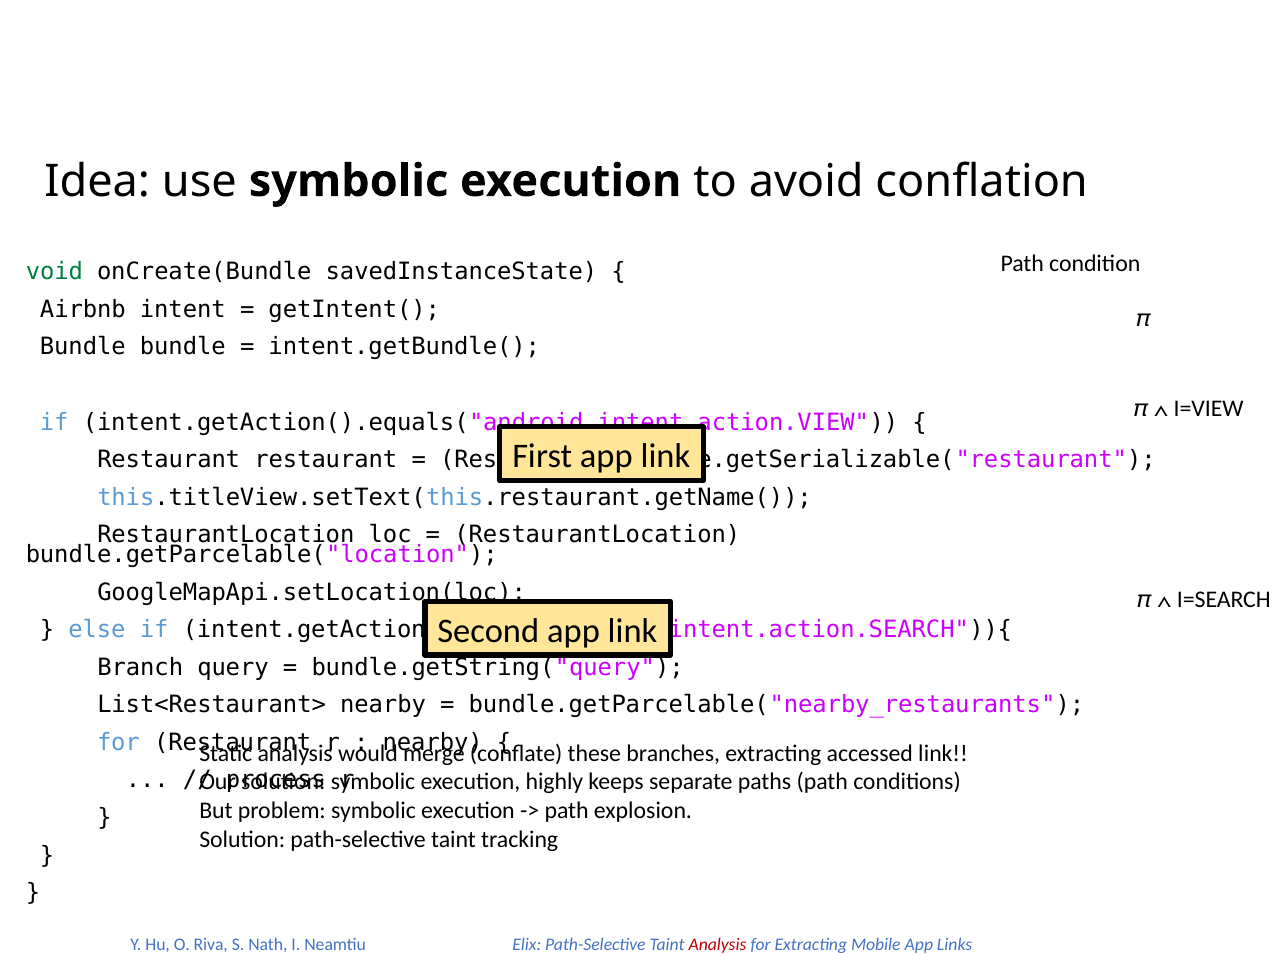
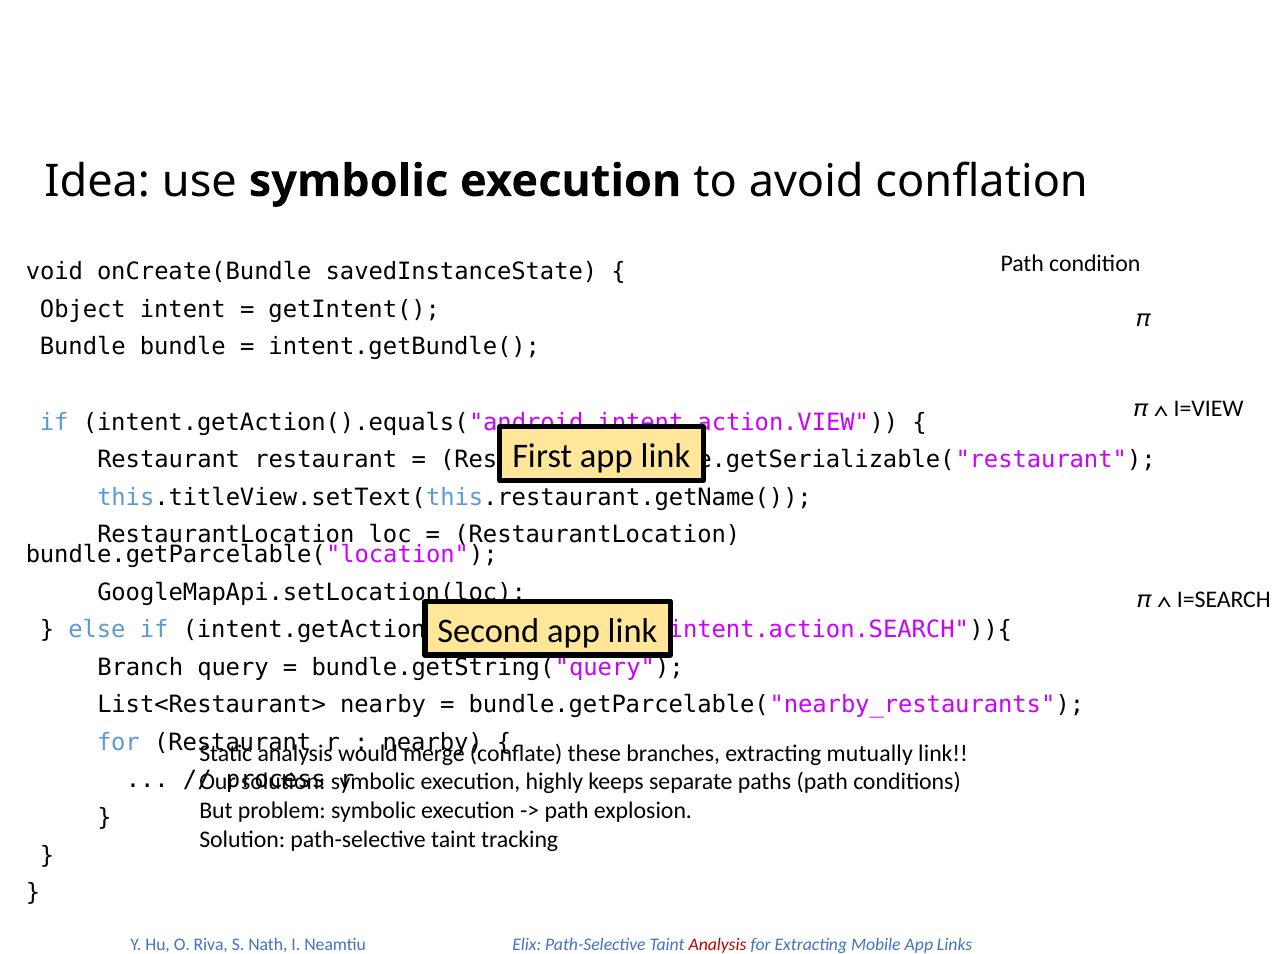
void colour: green -> black (54, 272)
Airbnb: Airbnb -> Object (83, 310)
accessed: accessed -> mutually (870, 754)
